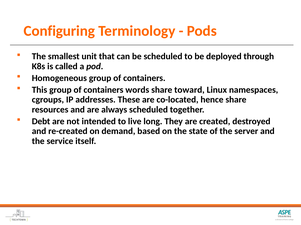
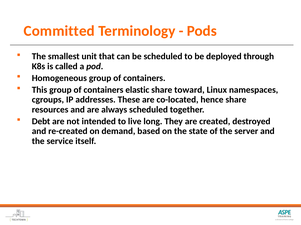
Configuring: Configuring -> Committed (59, 31)
words: words -> elastic (137, 90)
